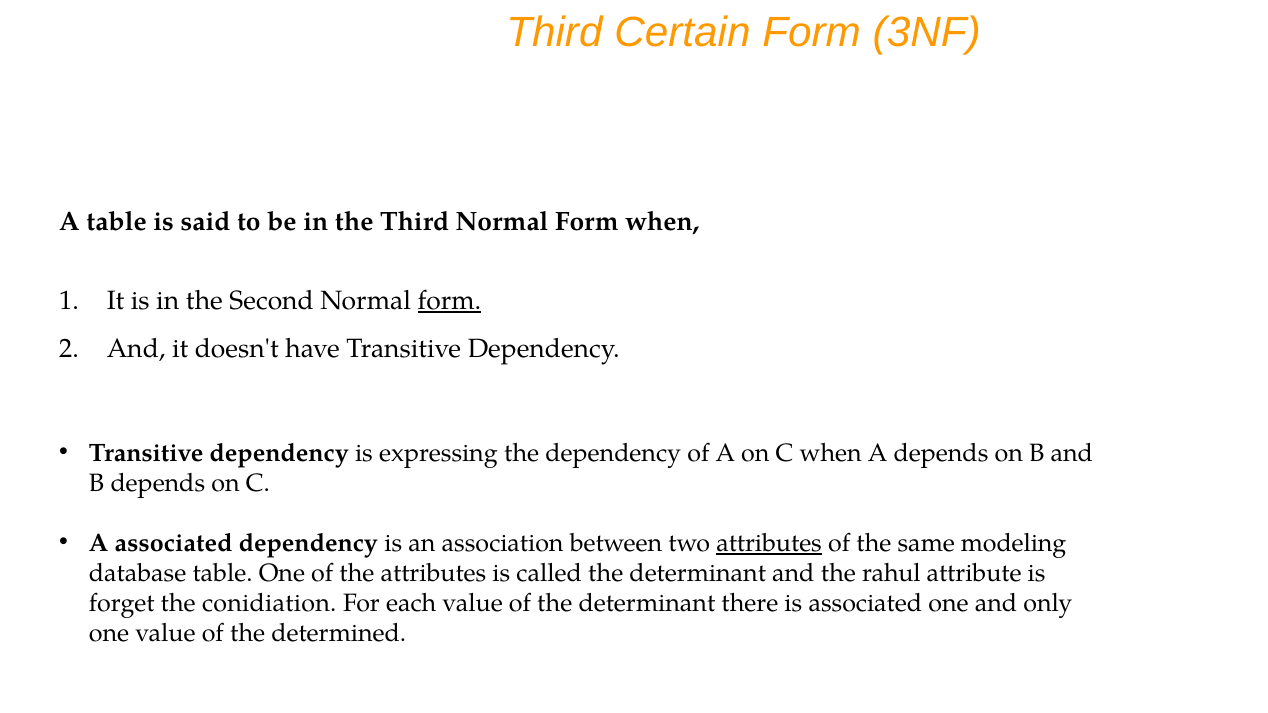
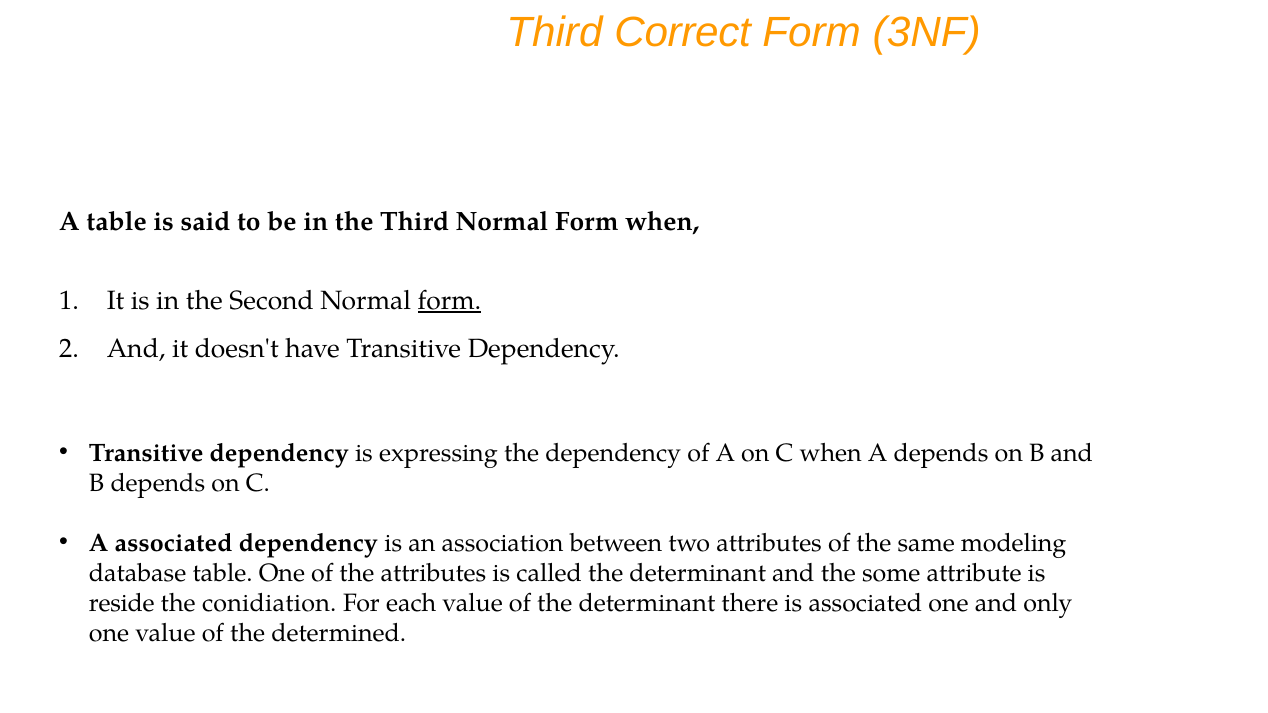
Certain: Certain -> Correct (683, 33)
attributes underline: present -> none (769, 543)
rahul: rahul -> some (891, 573)
forget: forget -> reside (122, 603)
